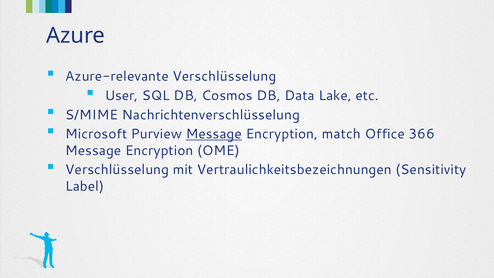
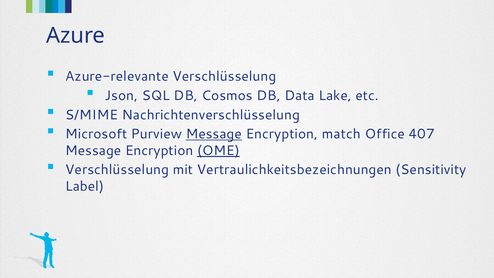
User: User -> Json (121, 96)
366: 366 -> 407 (422, 134)
OME underline: none -> present (218, 150)
